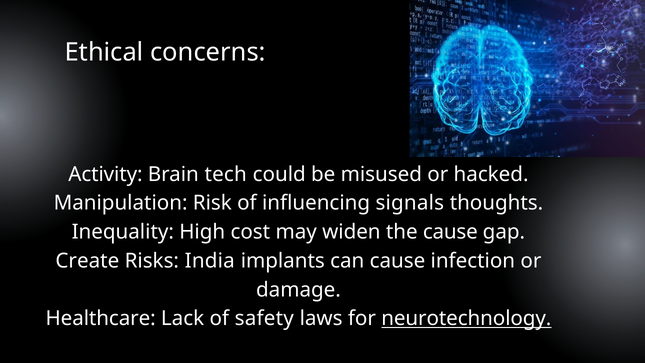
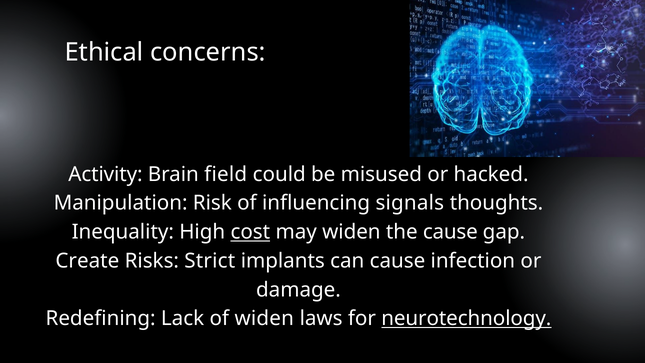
tech: tech -> field (226, 174)
cost underline: none -> present (250, 232)
India: India -> Strict (210, 261)
Healthcare: Healthcare -> Redefining (101, 318)
of safety: safety -> widen (264, 318)
